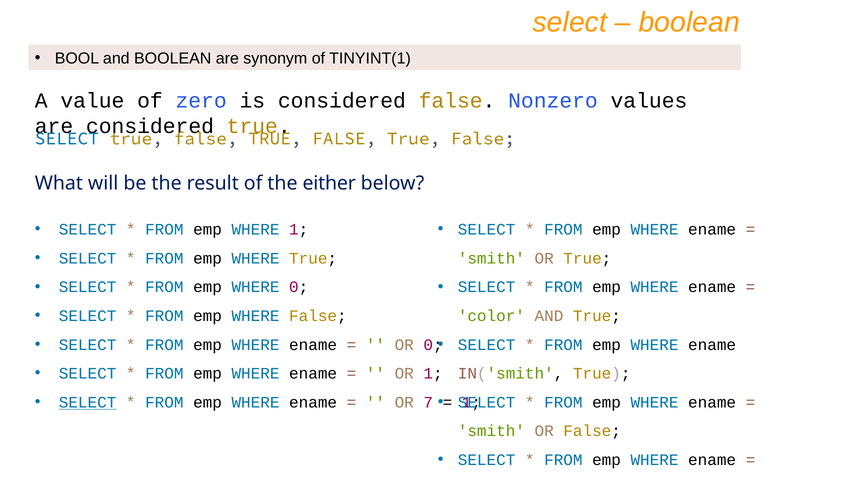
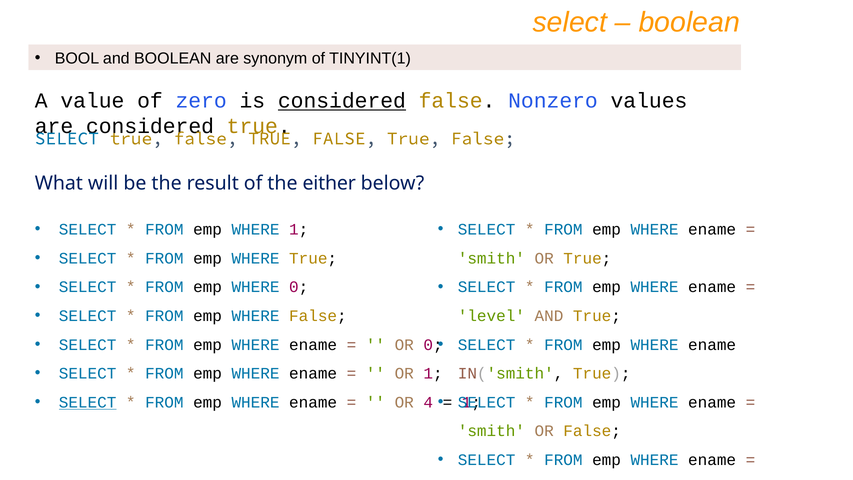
considered underline: none -> present (342, 101)
color: color -> level (491, 316)
7: 7 -> 4 (428, 402)
